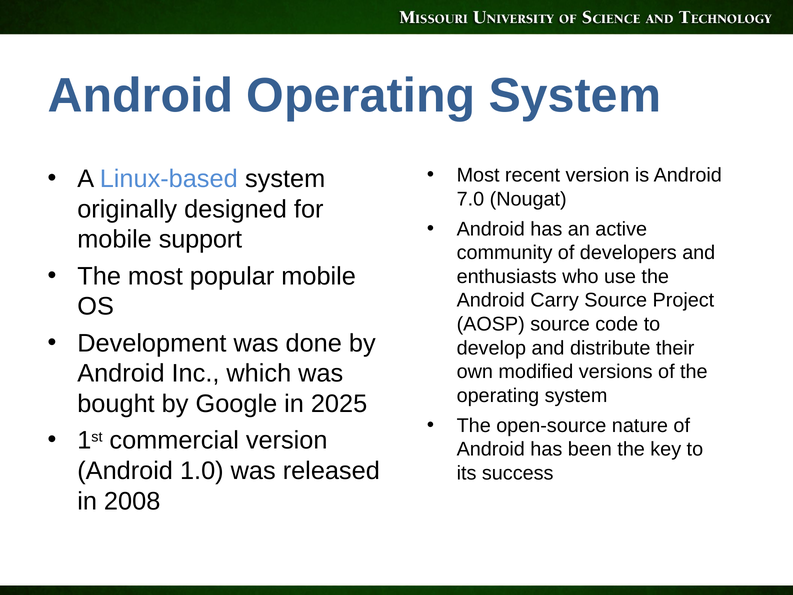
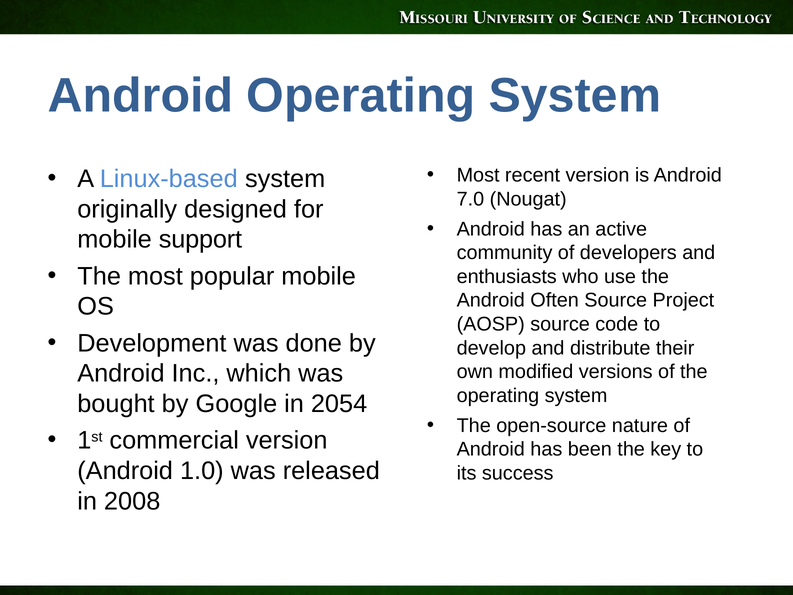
Carry: Carry -> Often (555, 300)
2025: 2025 -> 2054 (339, 404)
